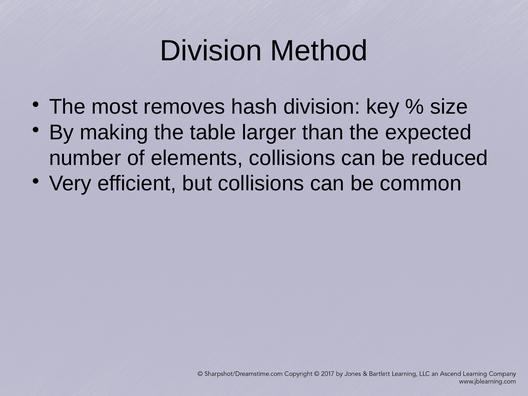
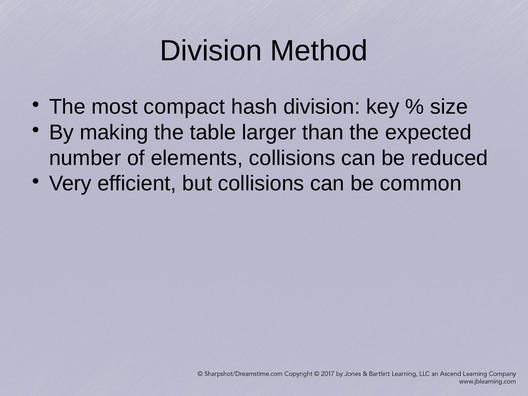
removes: removes -> compact (184, 107)
